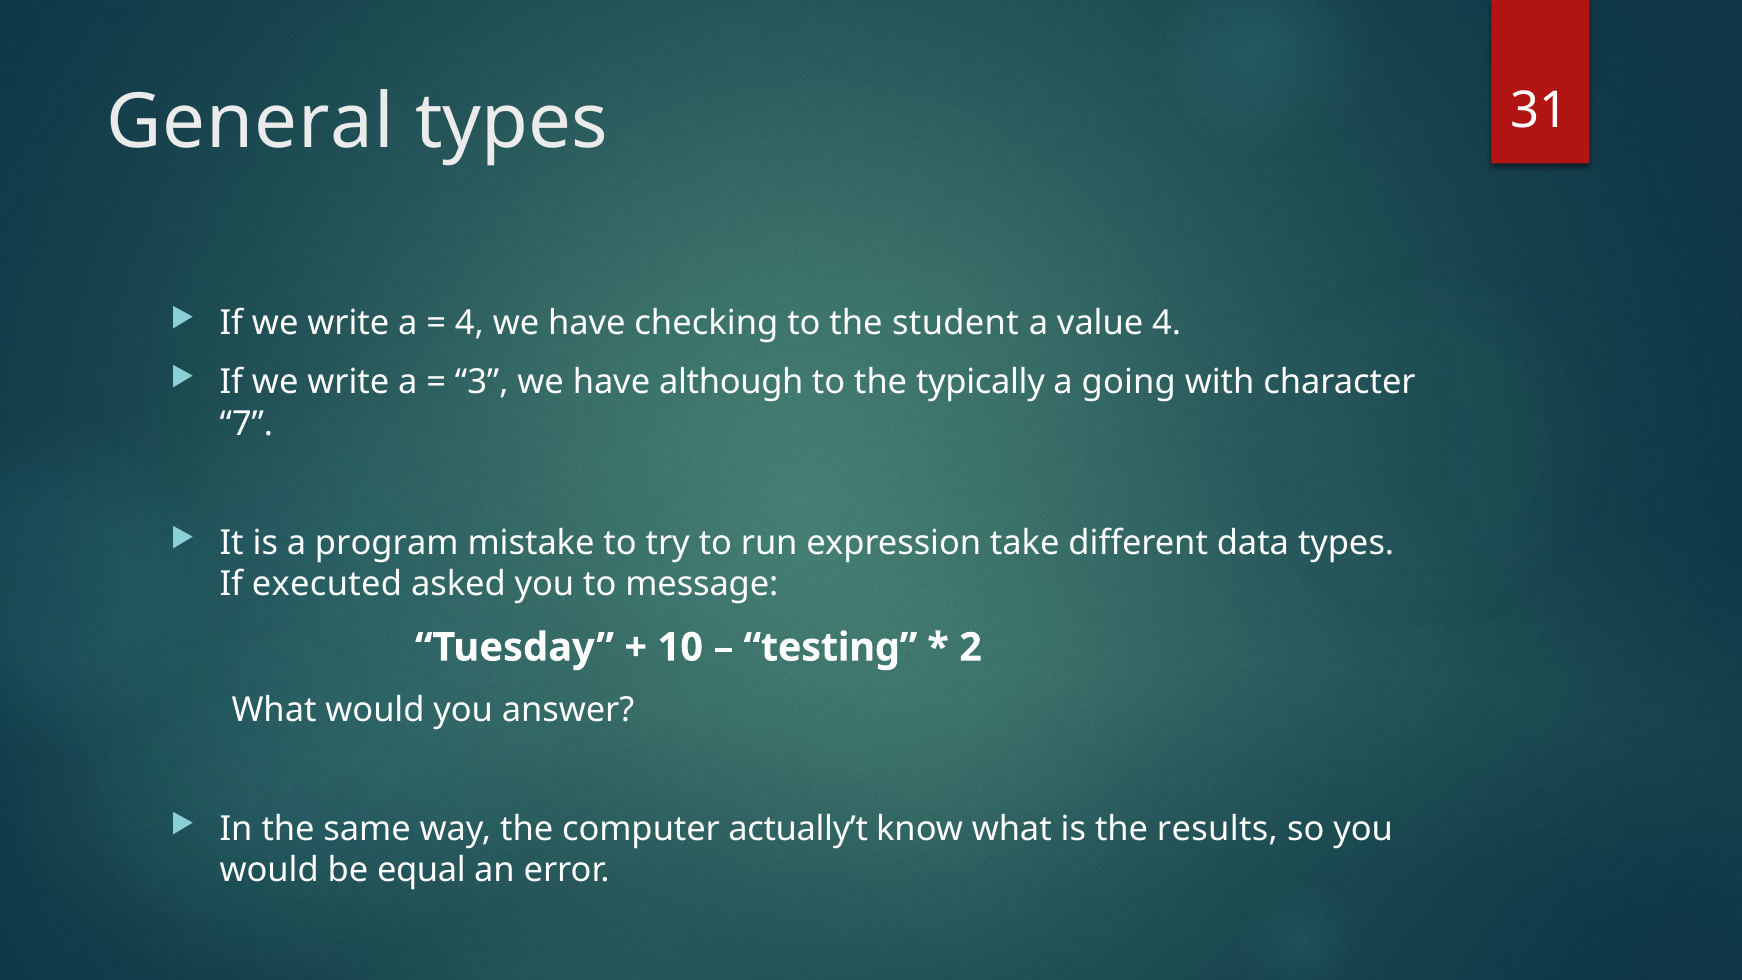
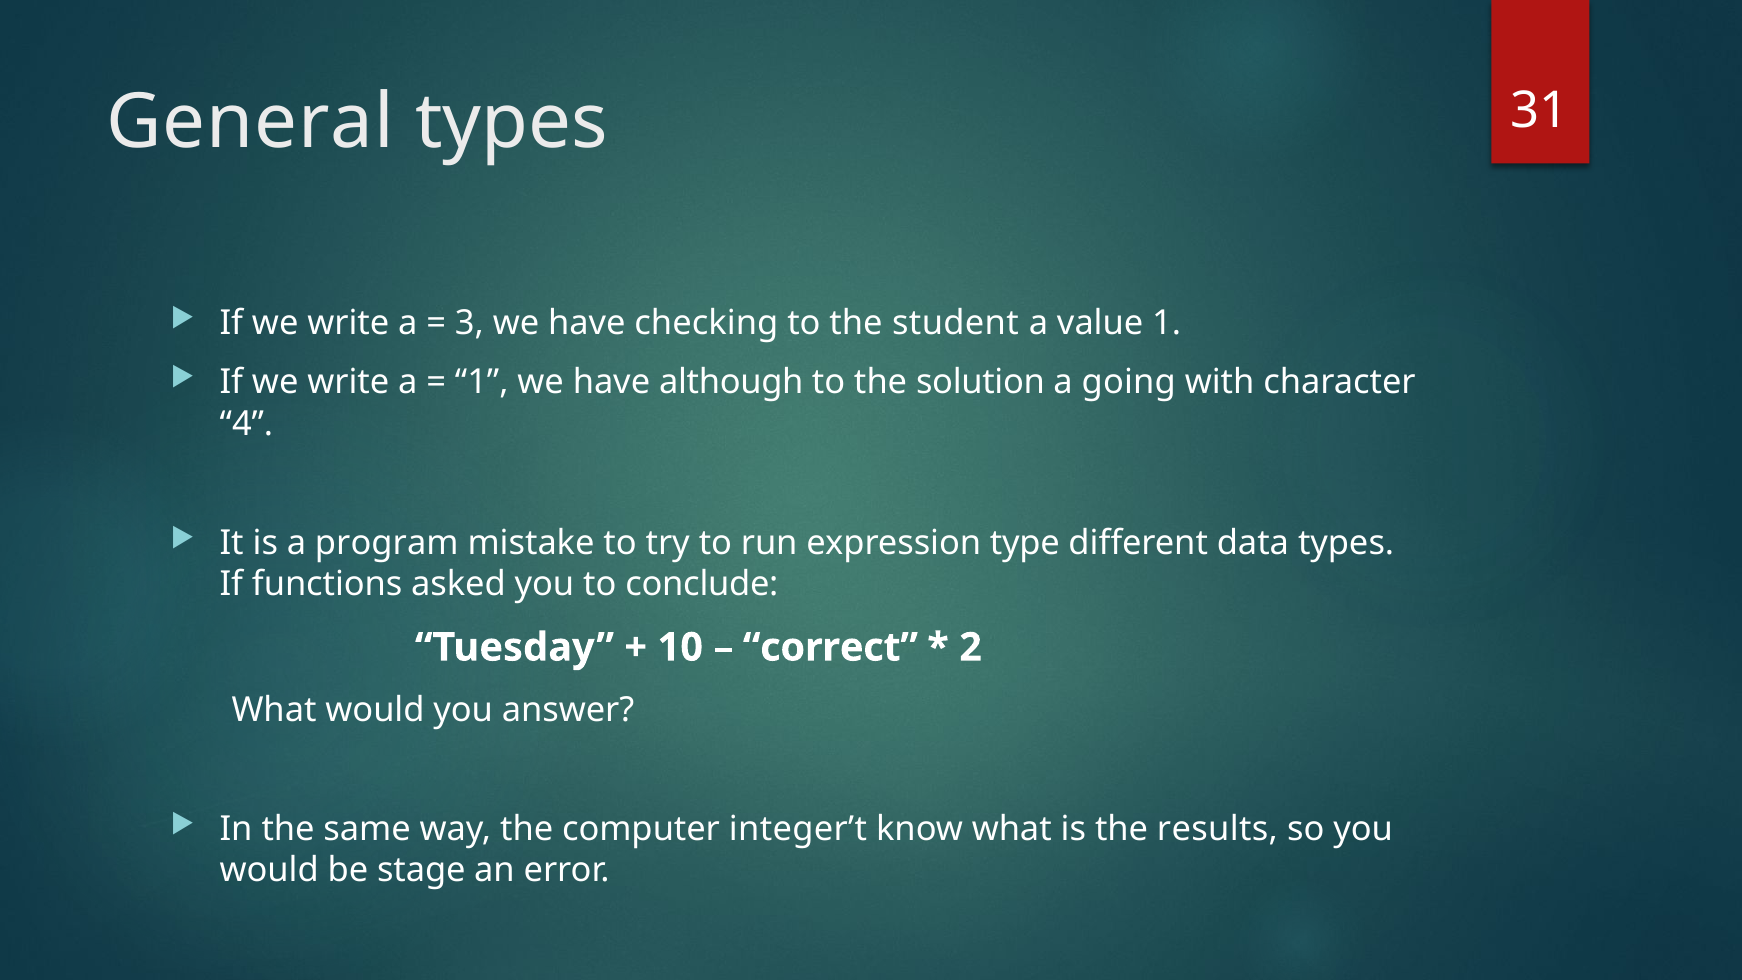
4: 4 -> 3 (469, 323)
value 4: 4 -> 1 (1167, 323)
3: 3 -> 1 (482, 382)
typically: typically -> solution (980, 382)
7: 7 -> 4 (246, 424)
take: take -> type (1025, 543)
executed: executed -> functions (327, 584)
message: message -> conclude (702, 584)
testing: testing -> correct (830, 647)
actually’t: actually’t -> integer’t (798, 829)
equal: equal -> stage (421, 870)
